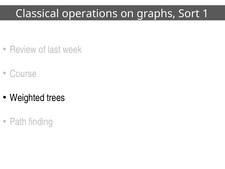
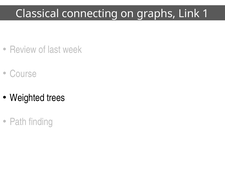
operations: operations -> connecting (90, 14)
Sort: Sort -> Link (189, 14)
